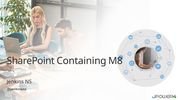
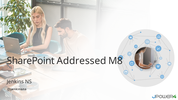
Containing: Containing -> Addressed (81, 61)
